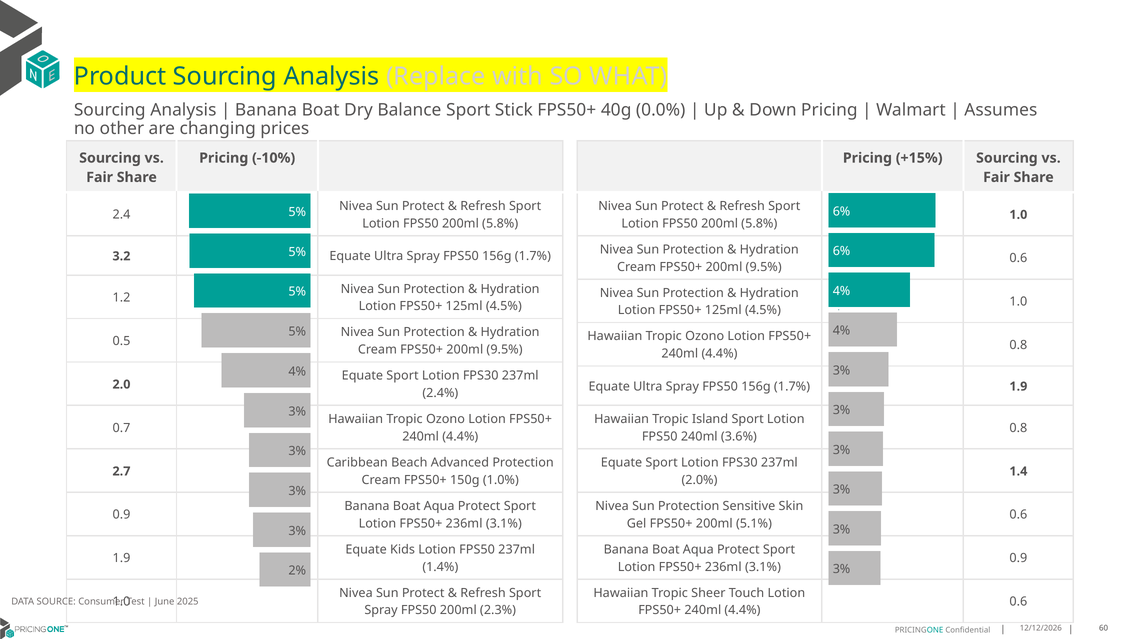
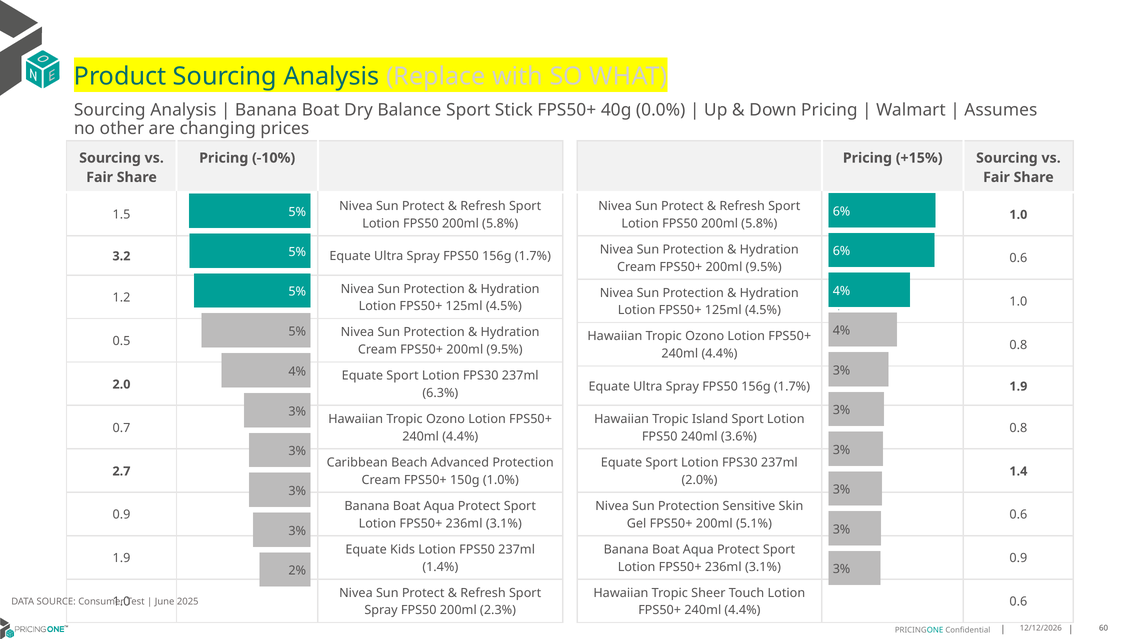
2.4: 2.4 -> 1.5 (121, 215)
2.4%: 2.4% -> 6.3% (440, 393)
